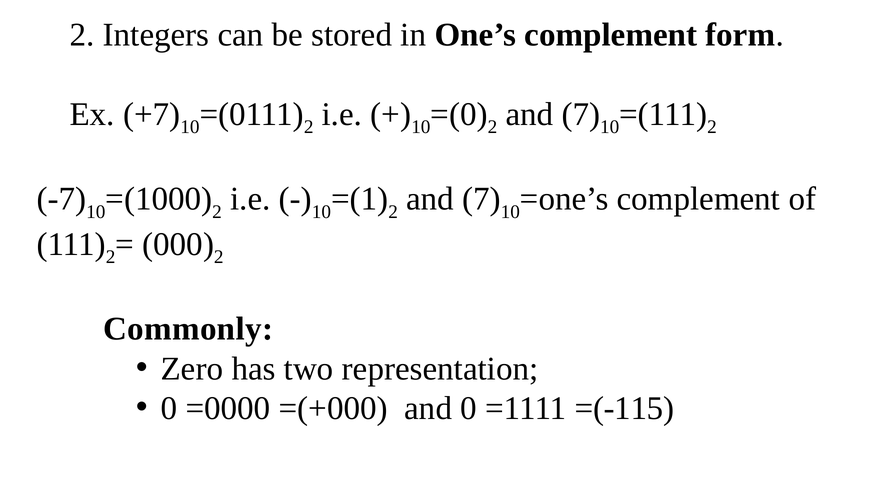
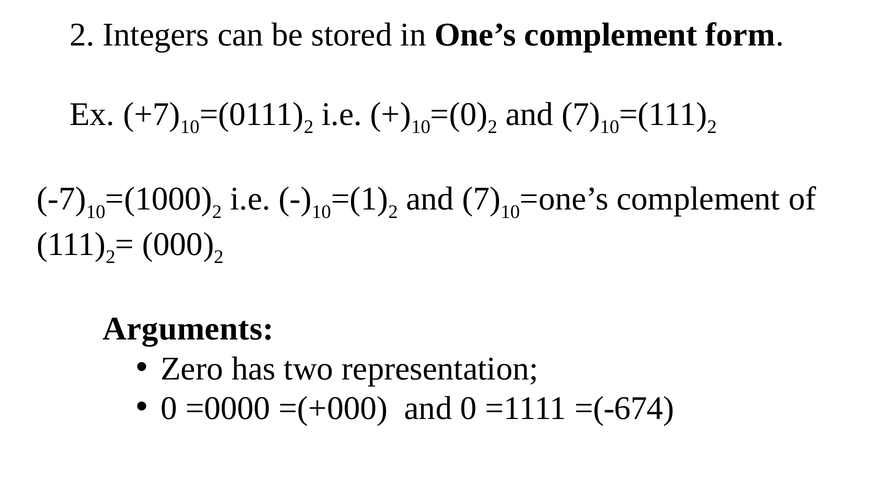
Commonly: Commonly -> Arguments (188, 329)
=(-115: =(-115 -> =(-674 (624, 409)
